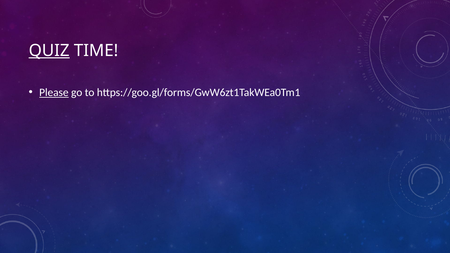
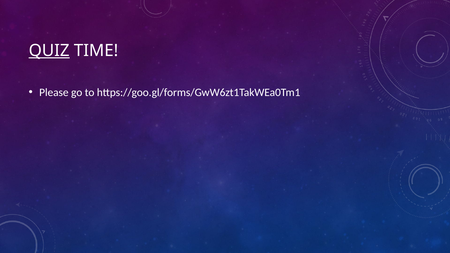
Please underline: present -> none (54, 92)
